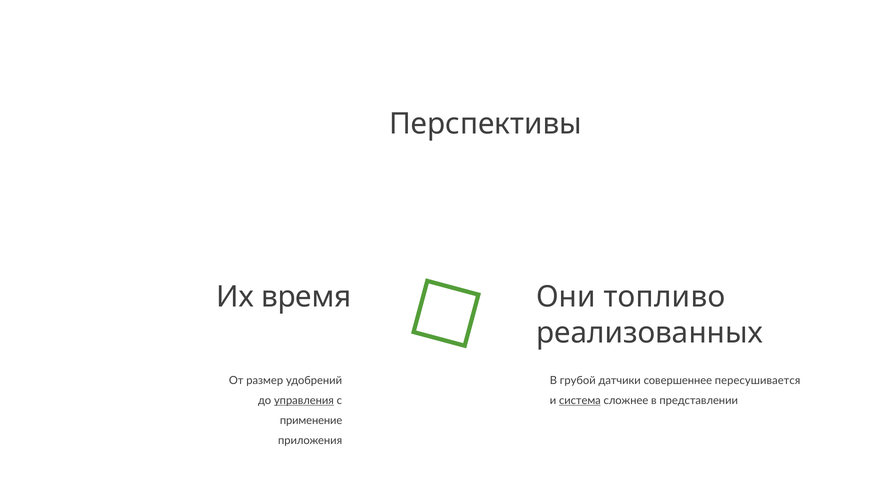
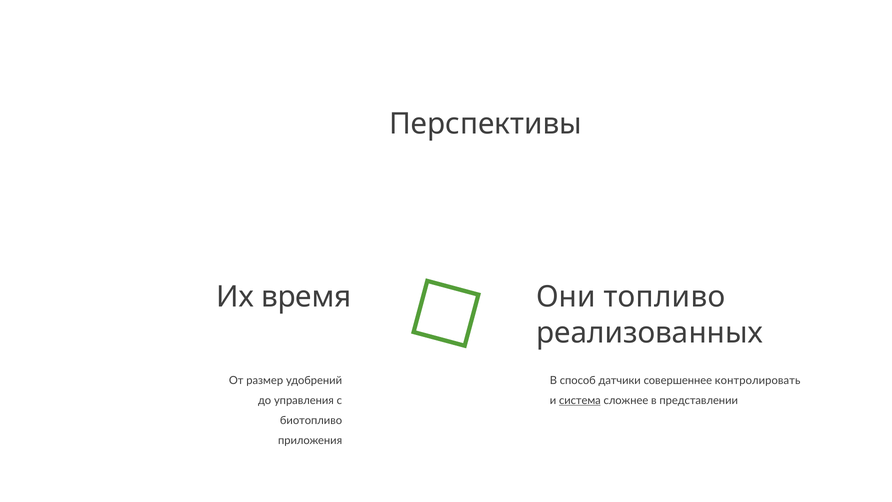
грубой: грубой -> способ (578, 380)
пересушивается: пересушивается -> контролировать (758, 380)
управления underline: present -> none (304, 400)
применение: применение -> биотопливо (311, 420)
